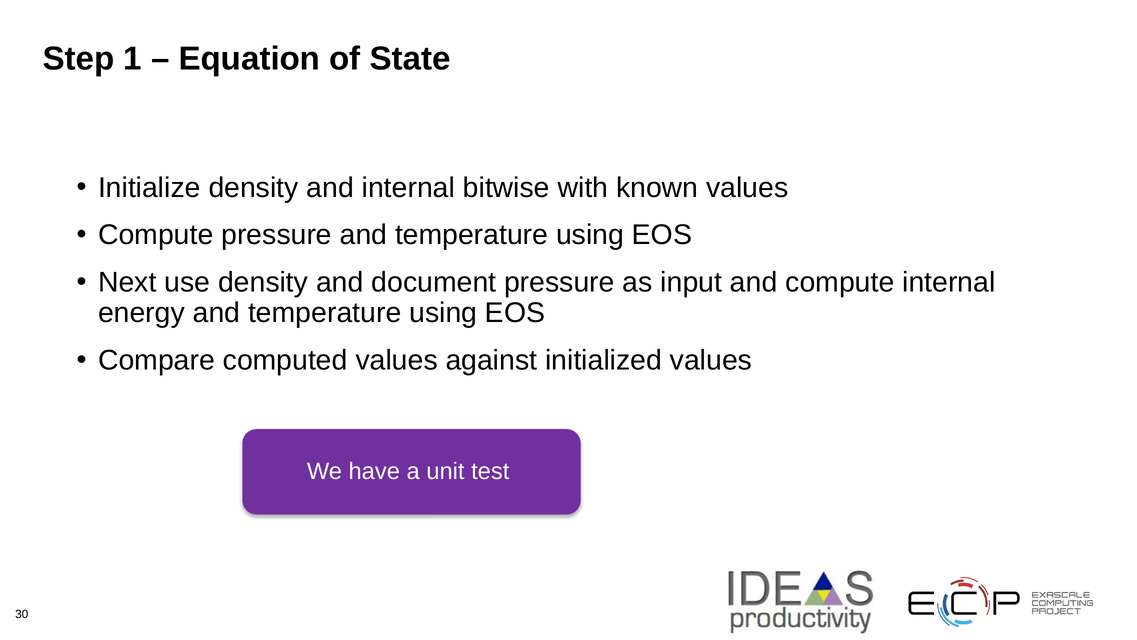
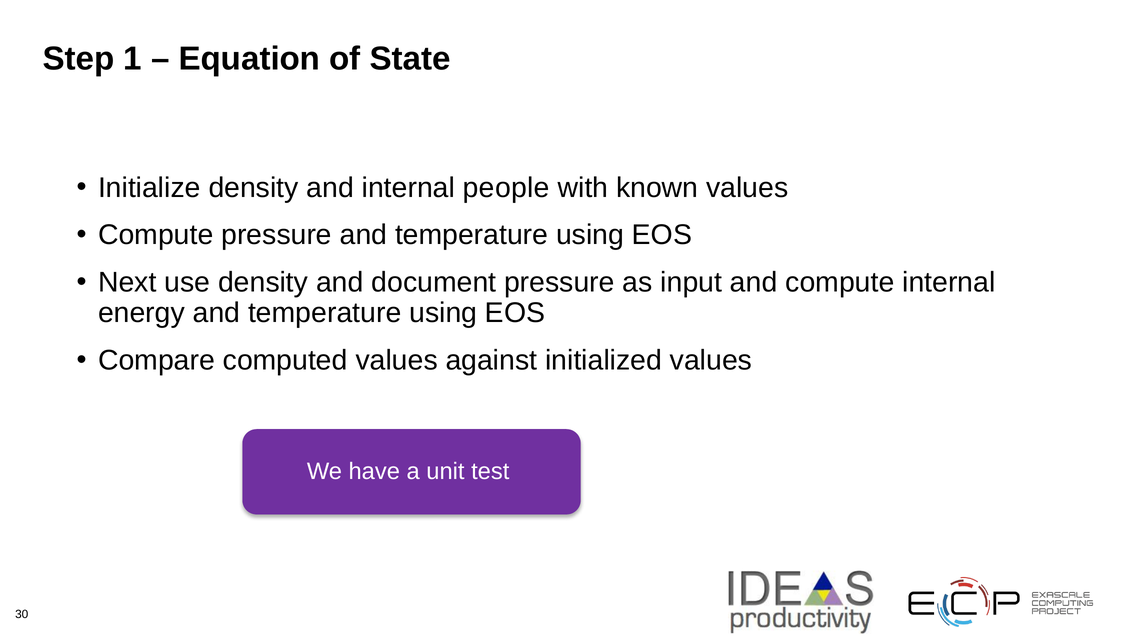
bitwise: bitwise -> people (506, 188)
